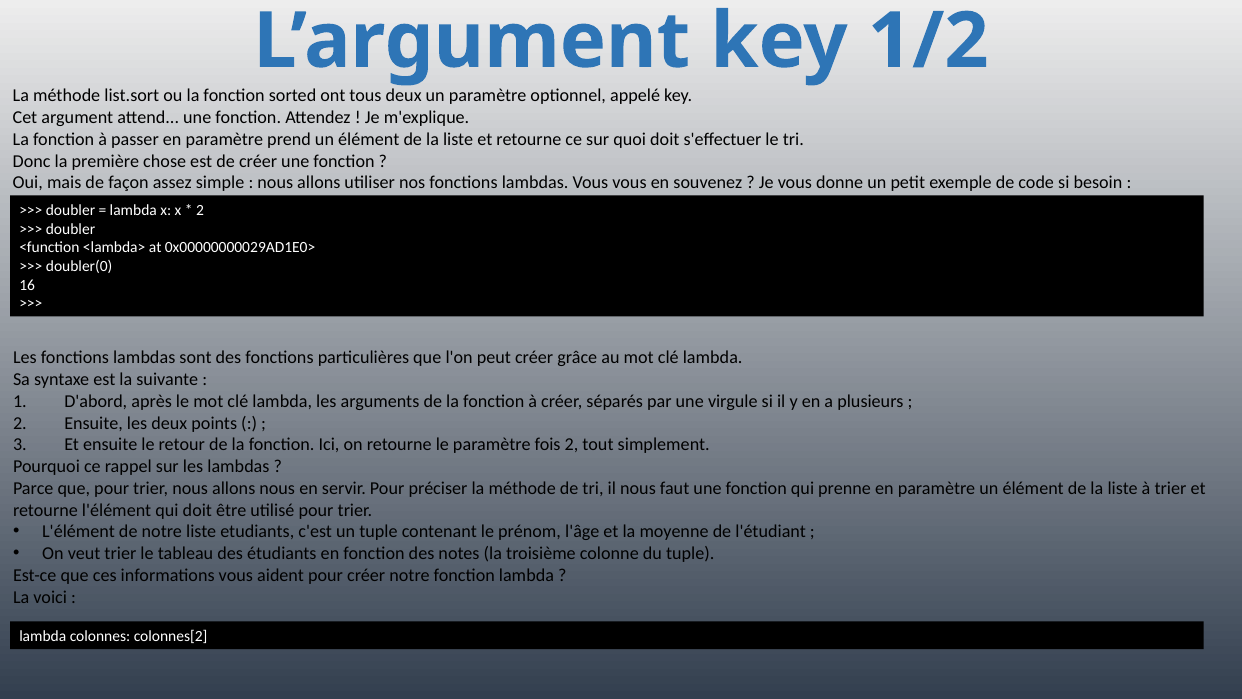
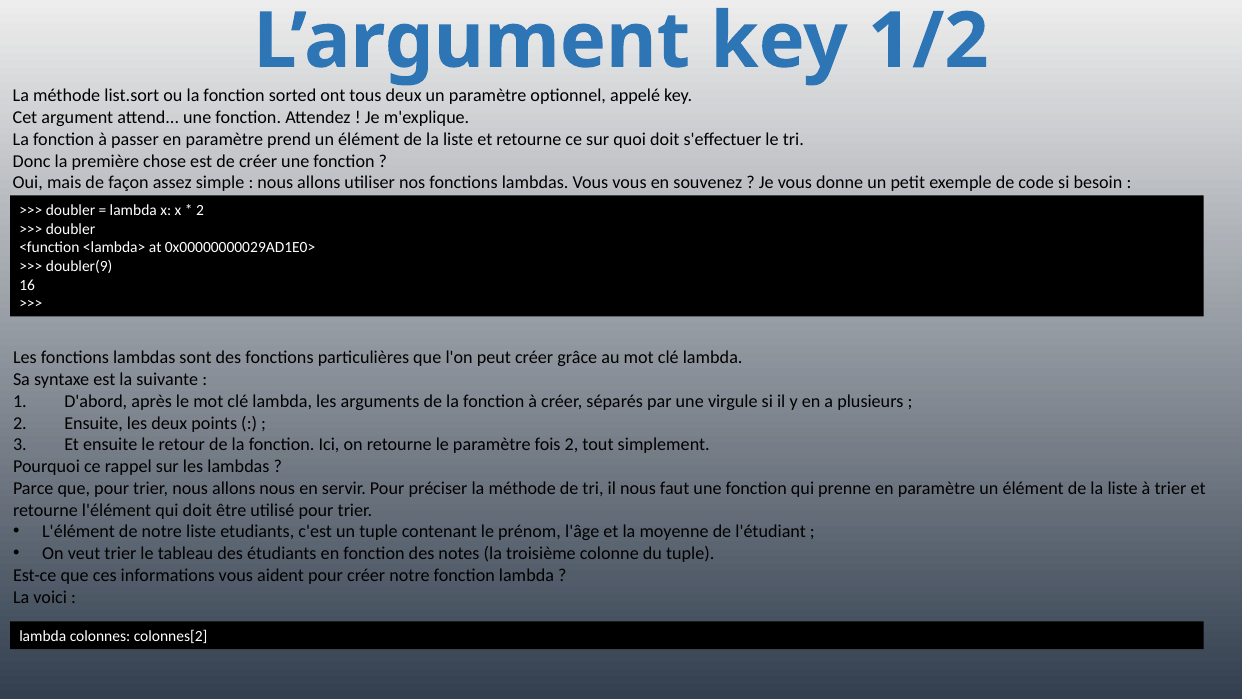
doubler(0: doubler(0 -> doubler(9 (79, 266)
